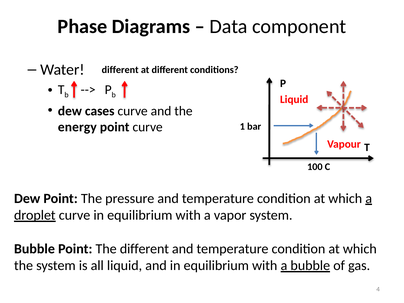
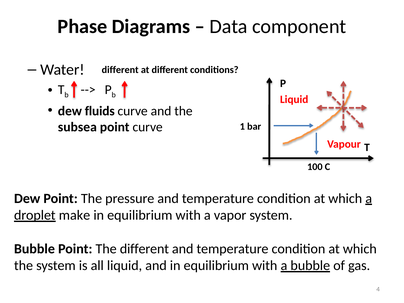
cases: cases -> fluids (100, 111)
energy: energy -> subsea (77, 127)
droplet curve: curve -> make (74, 215)
